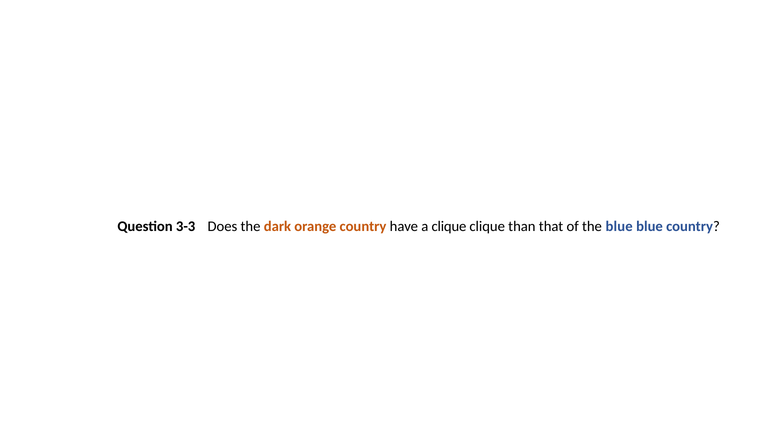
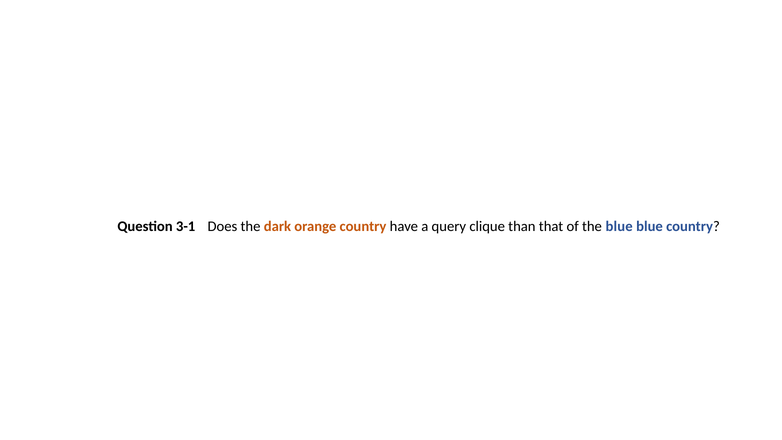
3-3: 3-3 -> 3-1 (186, 226)
a clique: clique -> query (449, 226)
